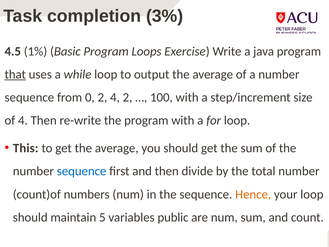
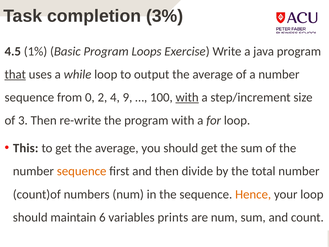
4 2: 2 -> 9 (127, 97)
with underline: none -> present (187, 97)
of 4: 4 -> 3 (23, 120)
sequence colour: blue -> orange (82, 171)
5: 5 -> 6 (102, 217)
public: public -> prints (173, 217)
